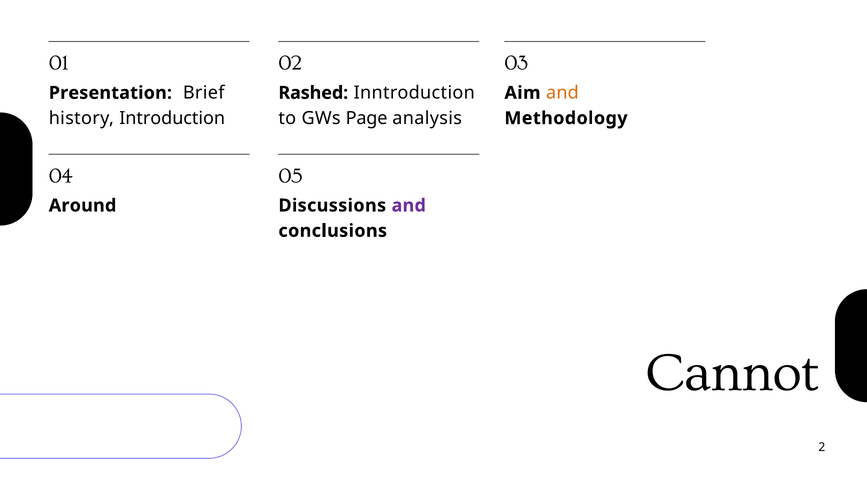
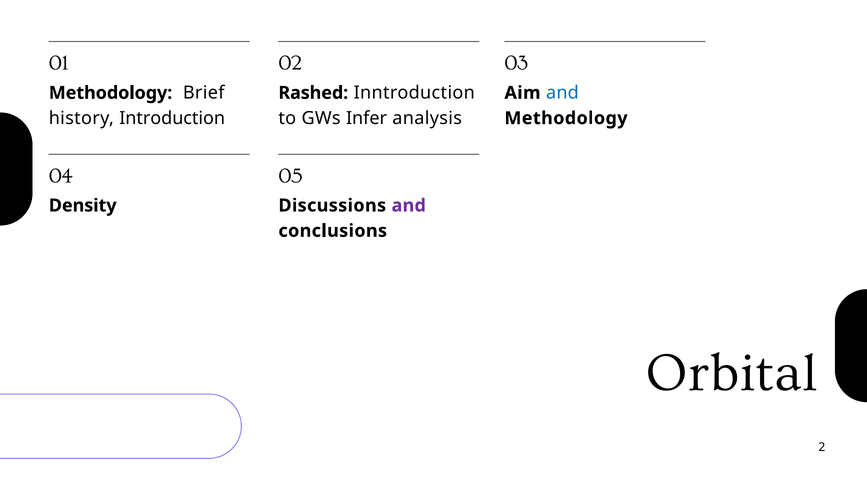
Presentation: Presentation -> Methodology (111, 93)
and colour: orange -> blue (562, 93)
Page: Page -> Infer (367, 118)
Around: Around -> Density (83, 205)
Cannot: Cannot -> Orbital (732, 372)
